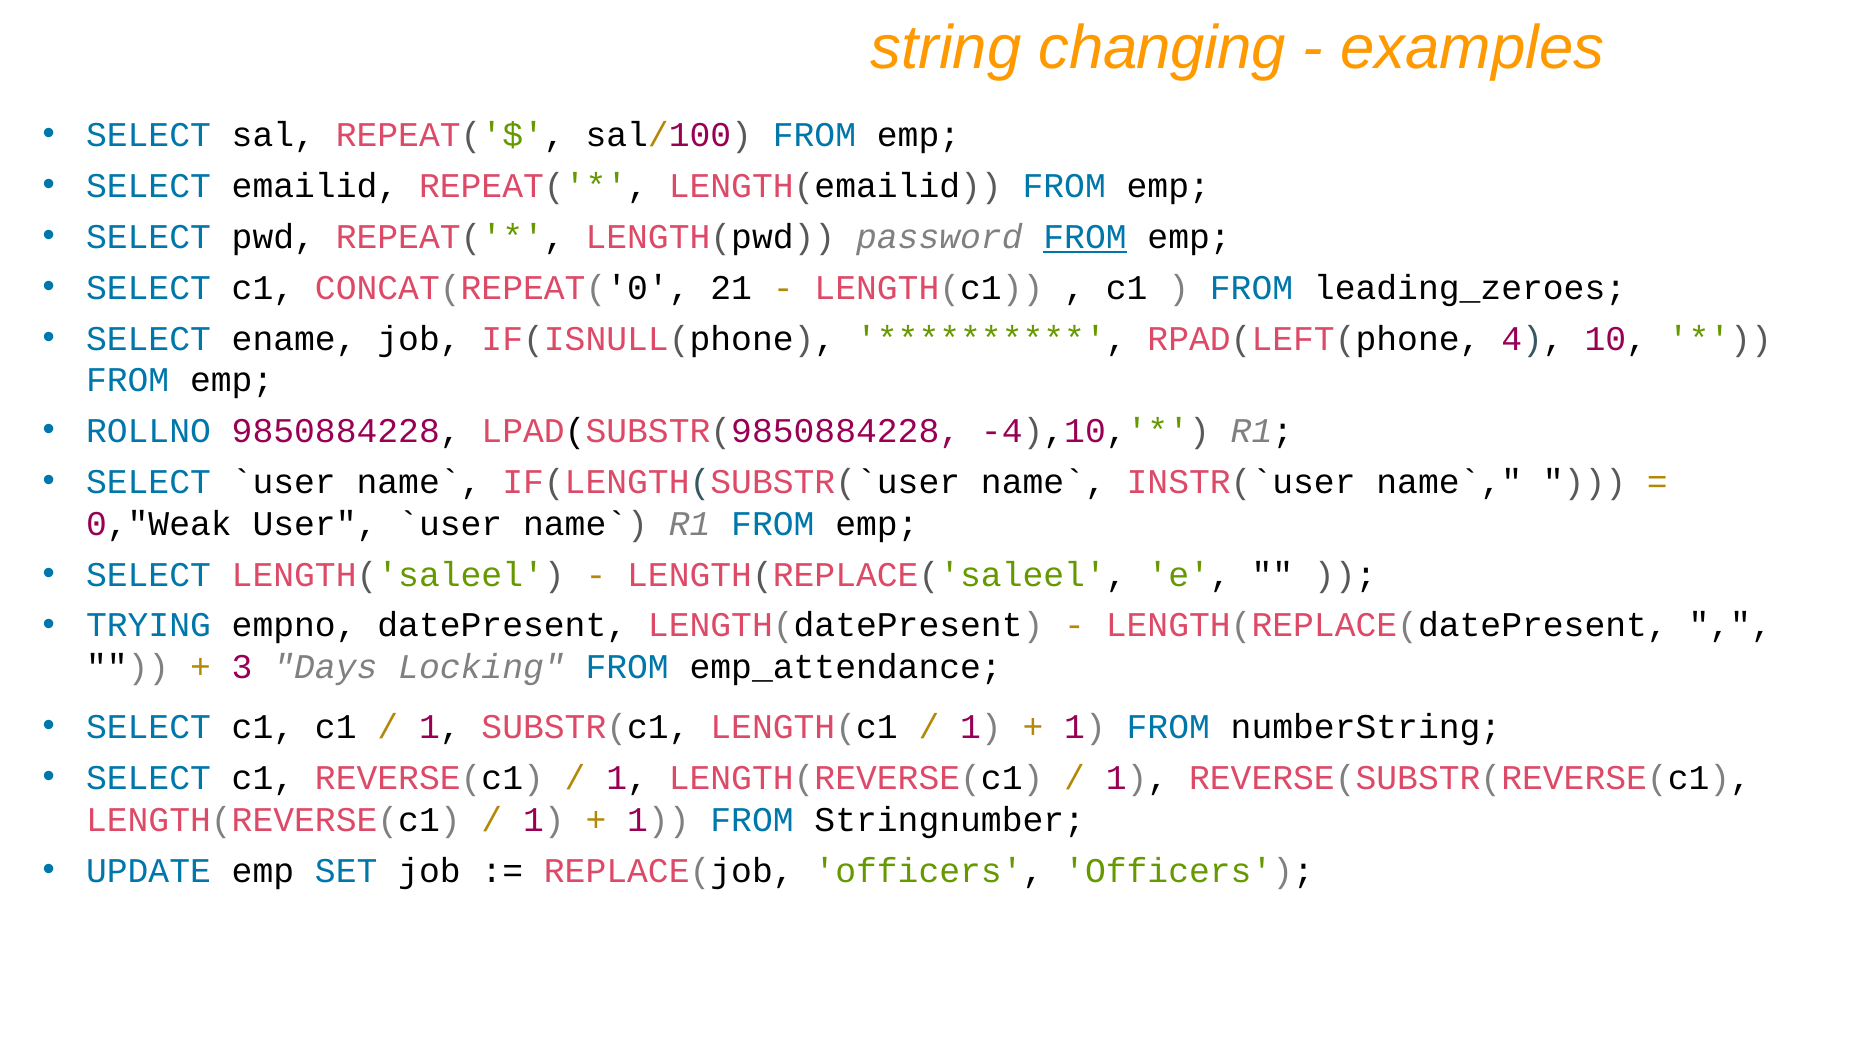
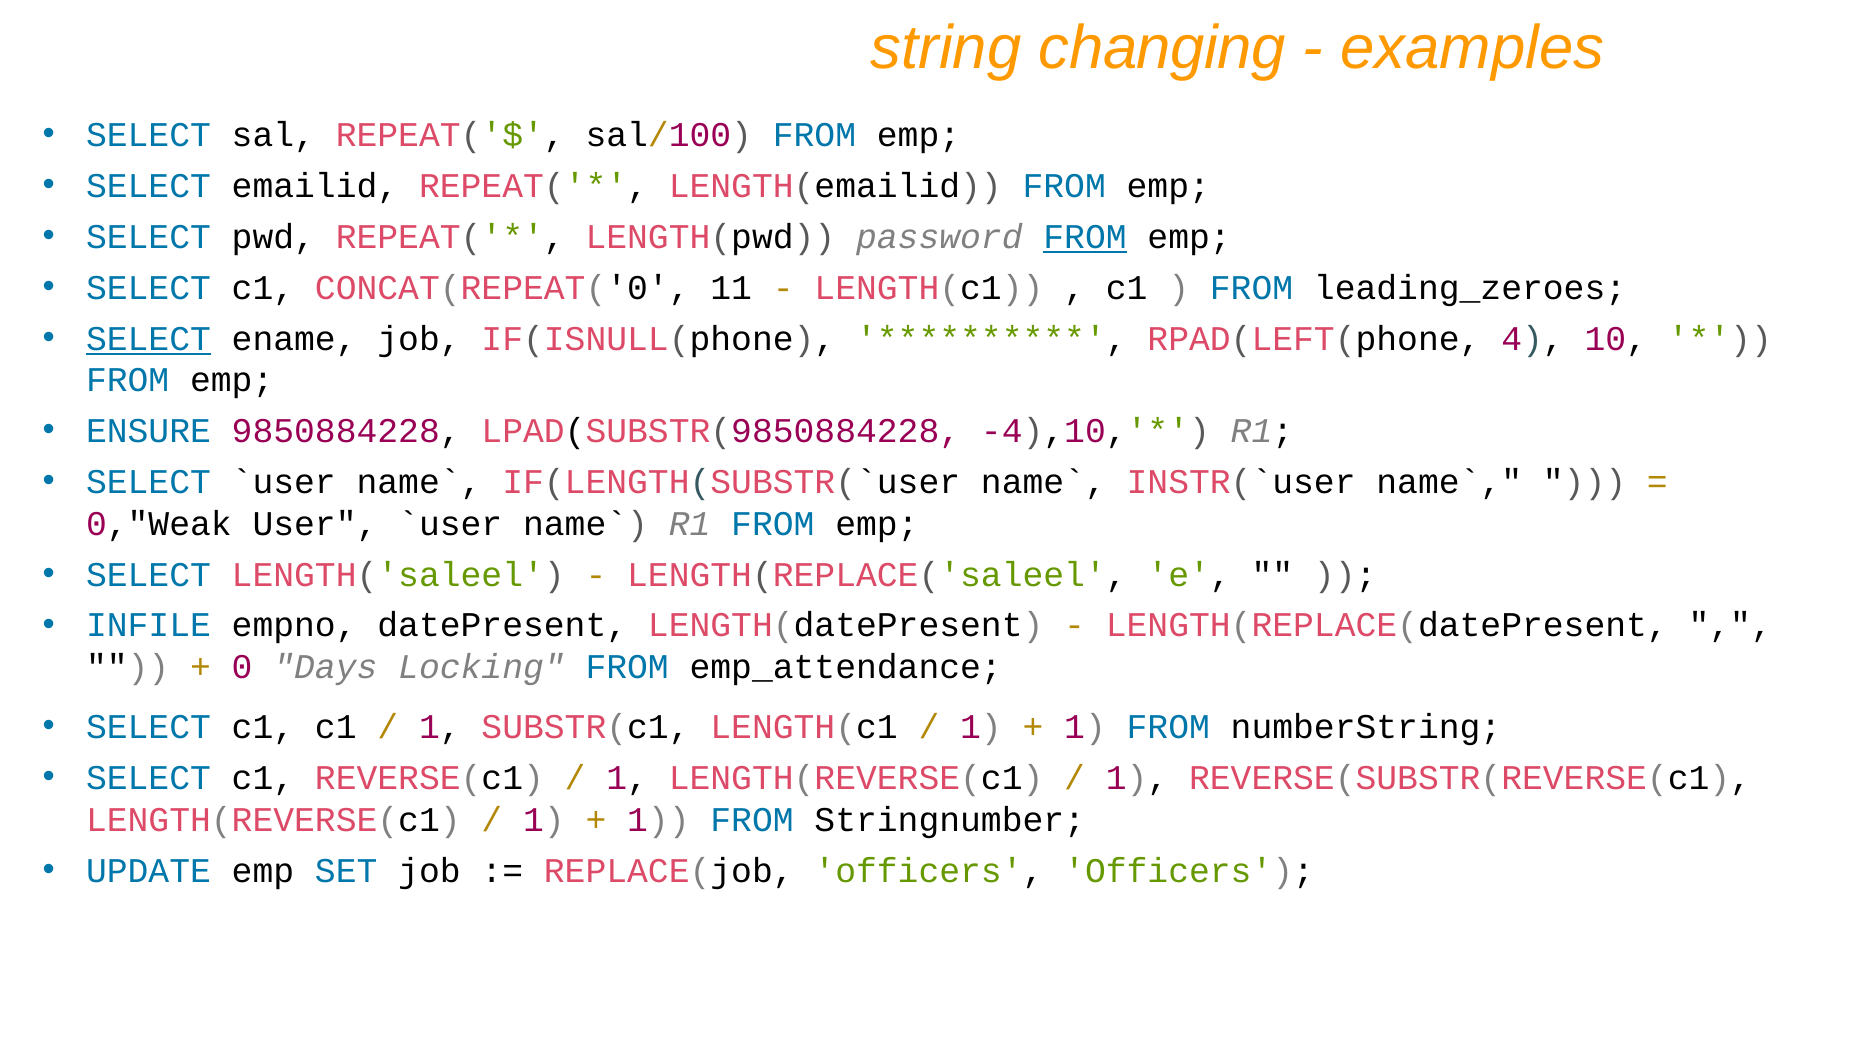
21: 21 -> 11 (731, 288)
SELECT underline: none -> present (148, 339)
ROLLNO: ROLLNO -> ENSURE (148, 431)
TRYING: TRYING -> INFILE (148, 625)
3: 3 -> 0 (242, 667)
